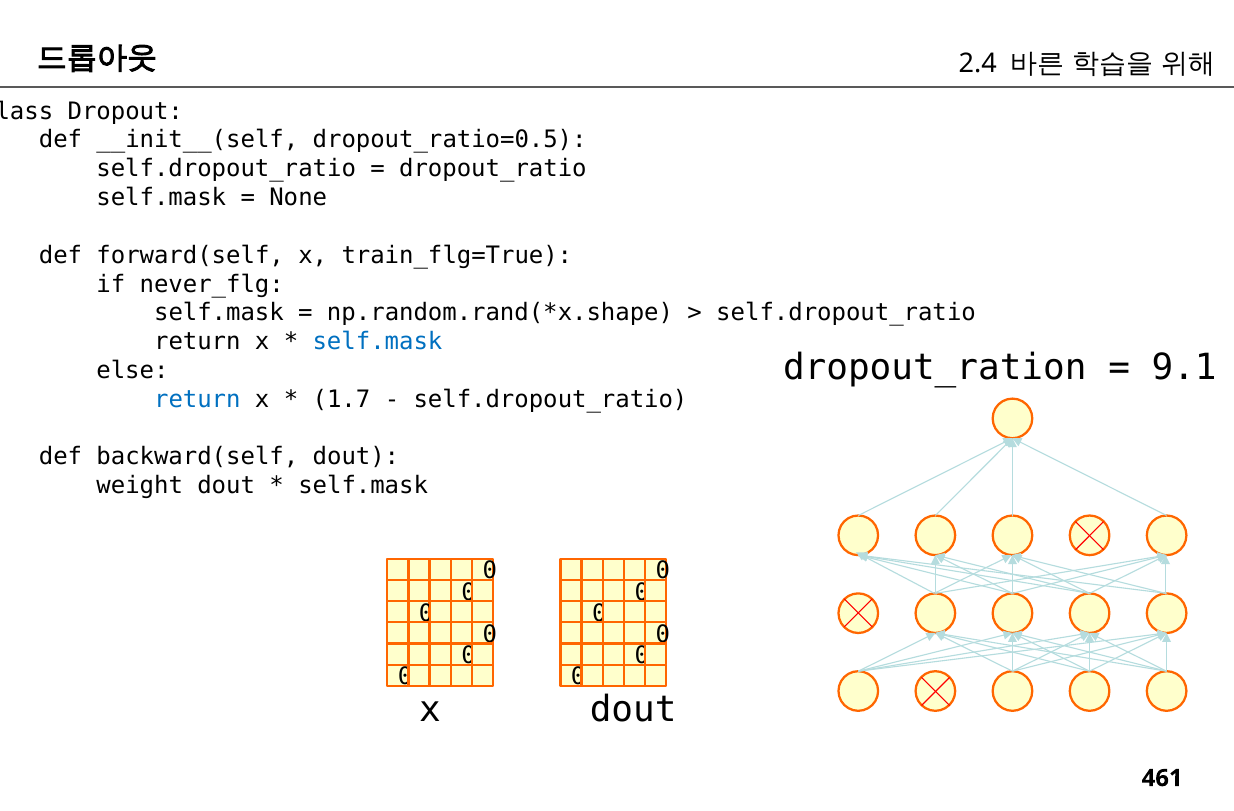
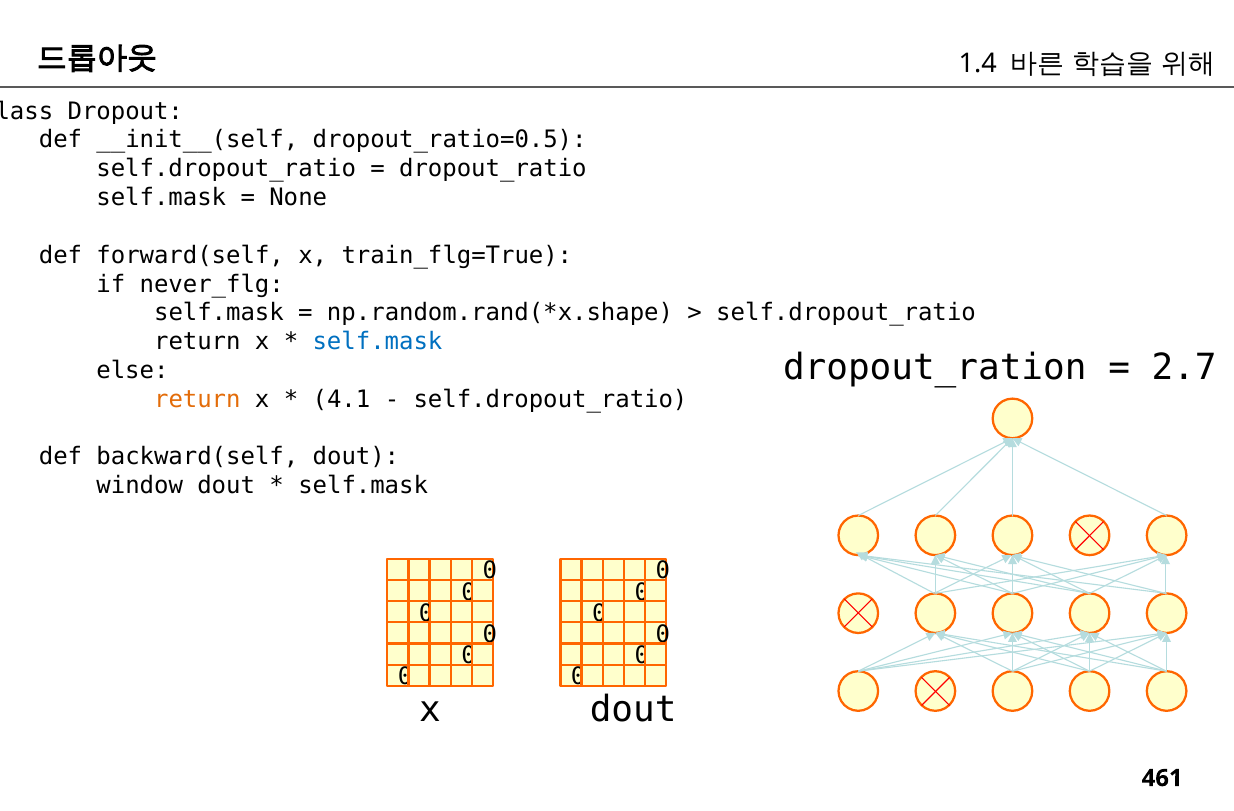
2.4: 2.4 -> 1.4 (978, 63)
9.1: 9.1 -> 2.7 (1184, 368)
return colour: blue -> orange (197, 399)
1.7: 1.7 -> 4.1 (341, 399)
weight: weight -> window (140, 486)
